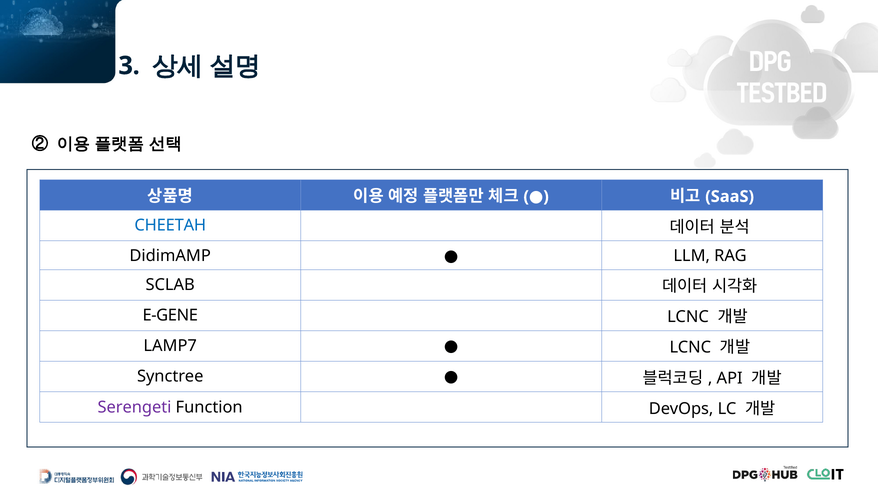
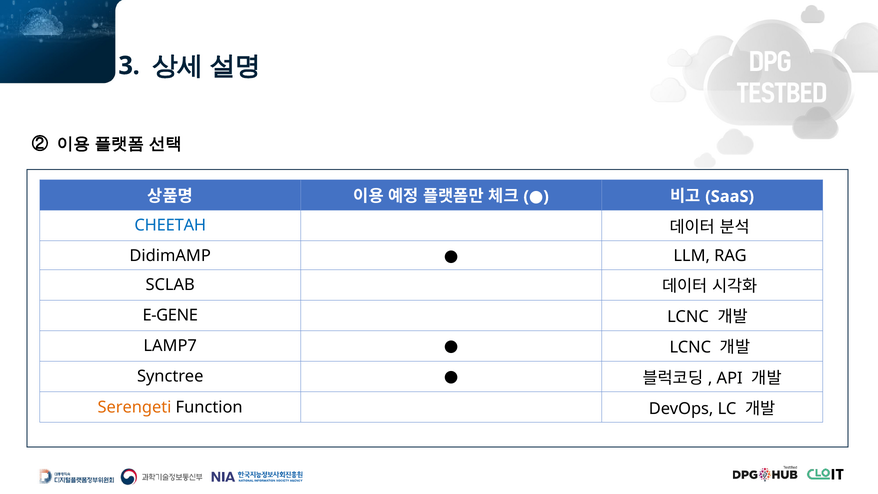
Serengeti colour: purple -> orange (135, 407)
